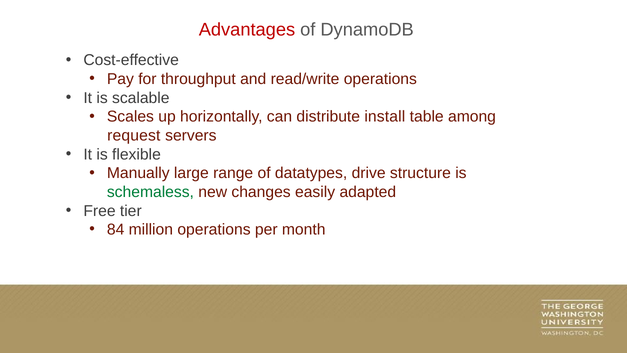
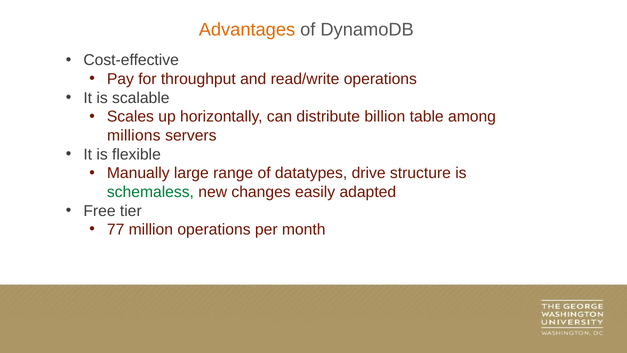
Advantages colour: red -> orange (247, 30)
install: install -> billion (385, 117)
request: request -> millions (134, 135)
84: 84 -> 77 (116, 229)
